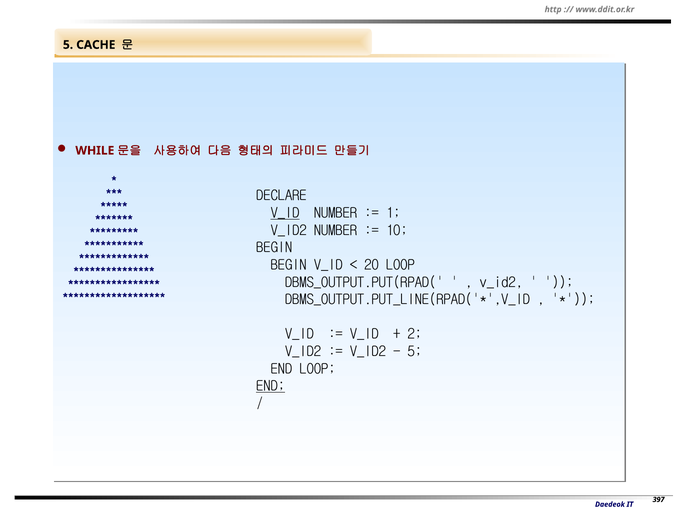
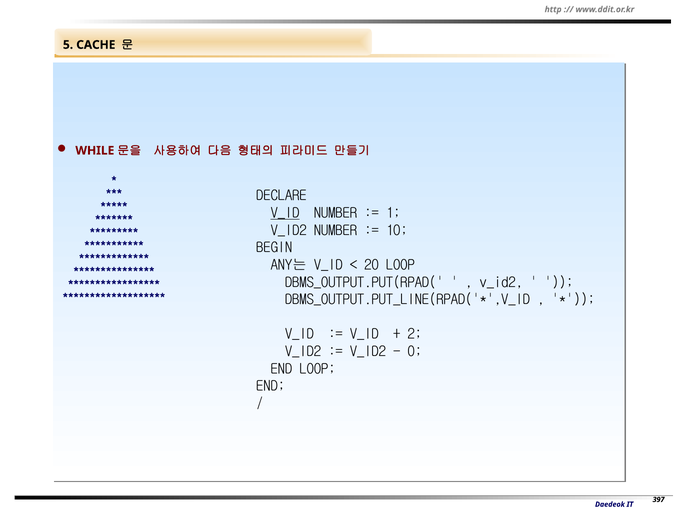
BEGIN: BEGIN -> ANY는 (289, 265)
5: 5 -> 0 (415, 351)
END underline: present -> none (271, 386)
